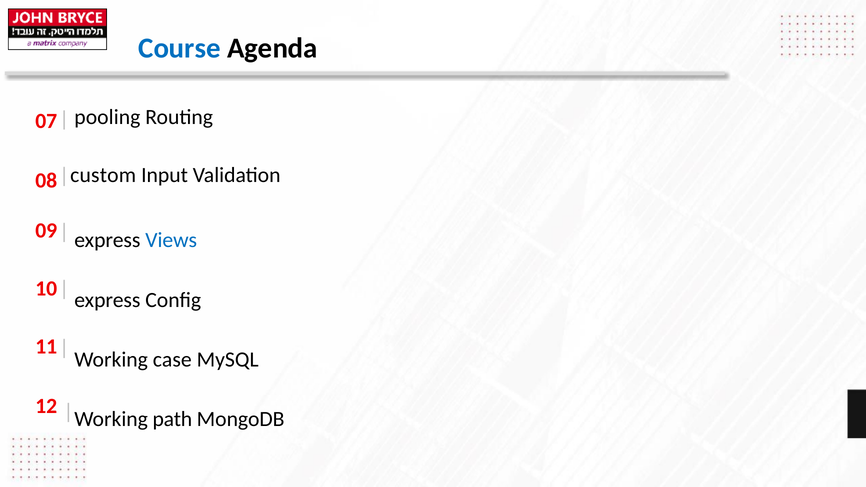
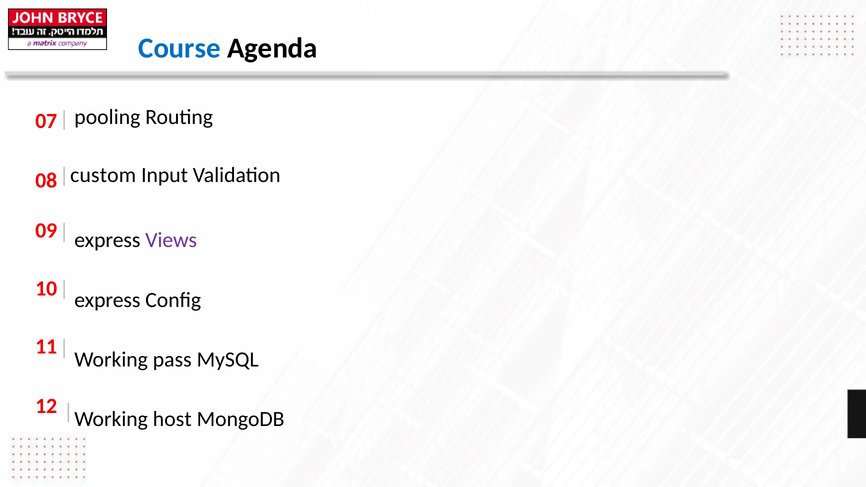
Views colour: blue -> purple (171, 240)
case: case -> pass (172, 360)
path: path -> host (172, 419)
